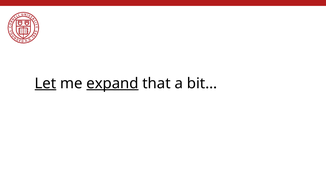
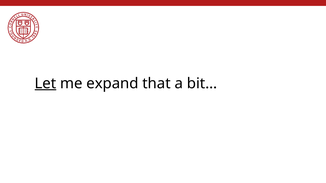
expand underline: present -> none (112, 84)
